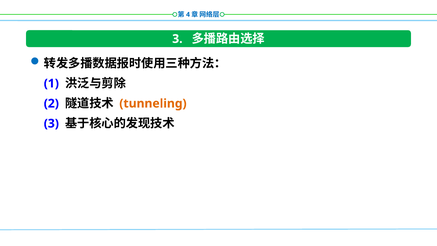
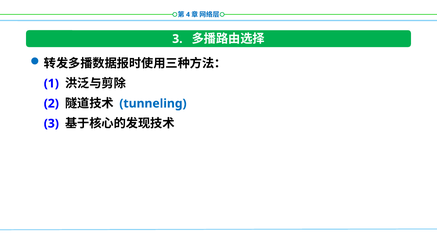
tunneling colour: orange -> blue (153, 103)
